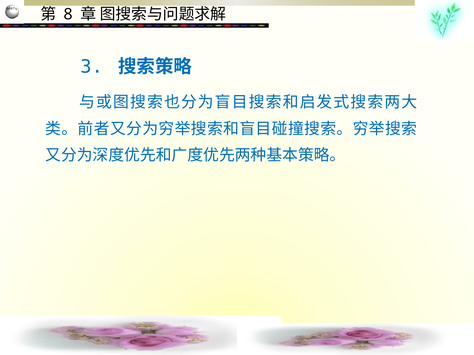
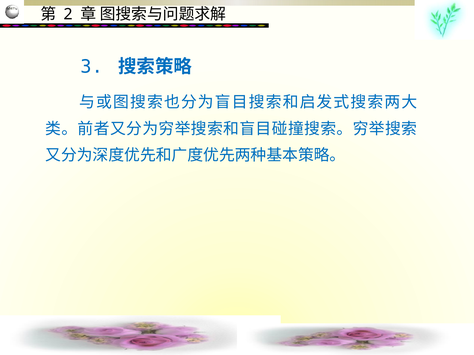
8: 8 -> 2 (68, 14)
